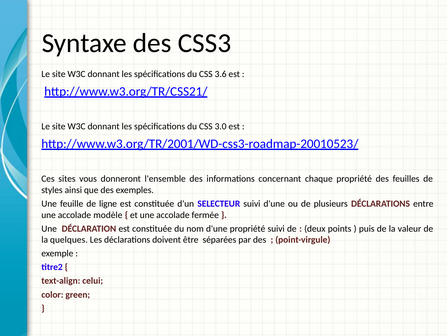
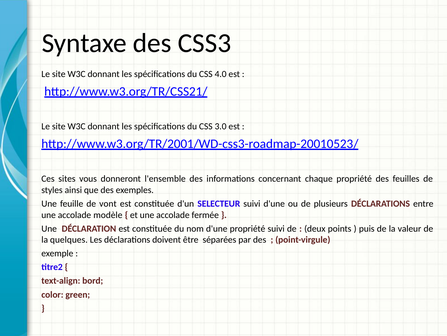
3.6: 3.6 -> 4.0 (221, 74)
ligne: ligne -> vont (108, 203)
celui: celui -> bord (93, 280)
